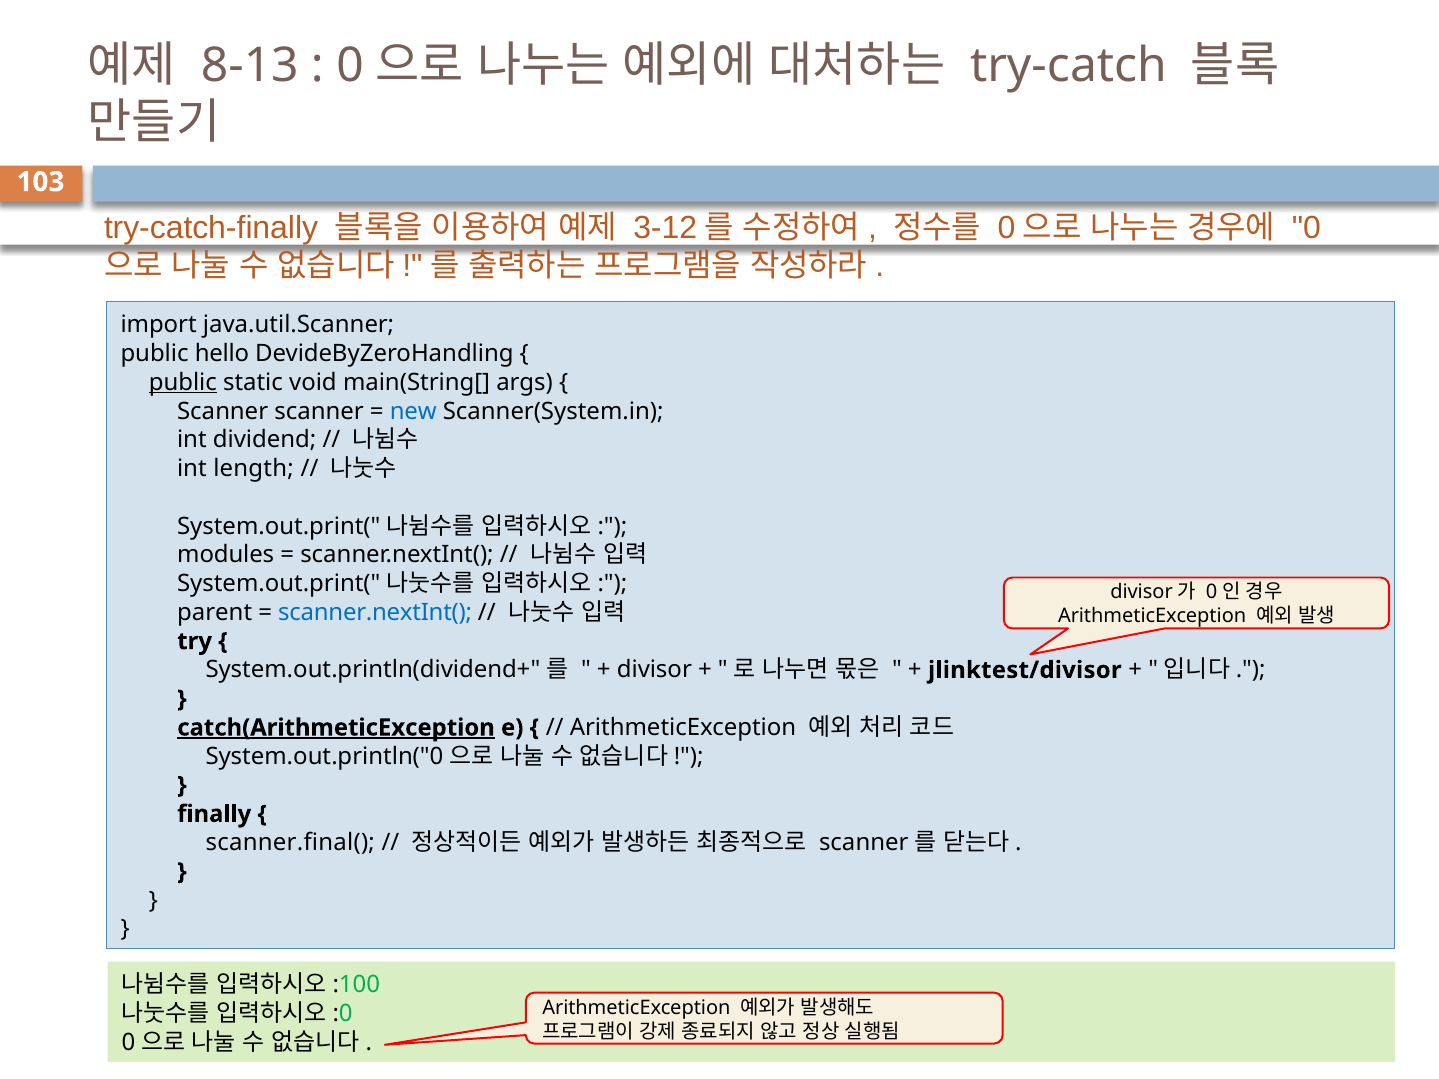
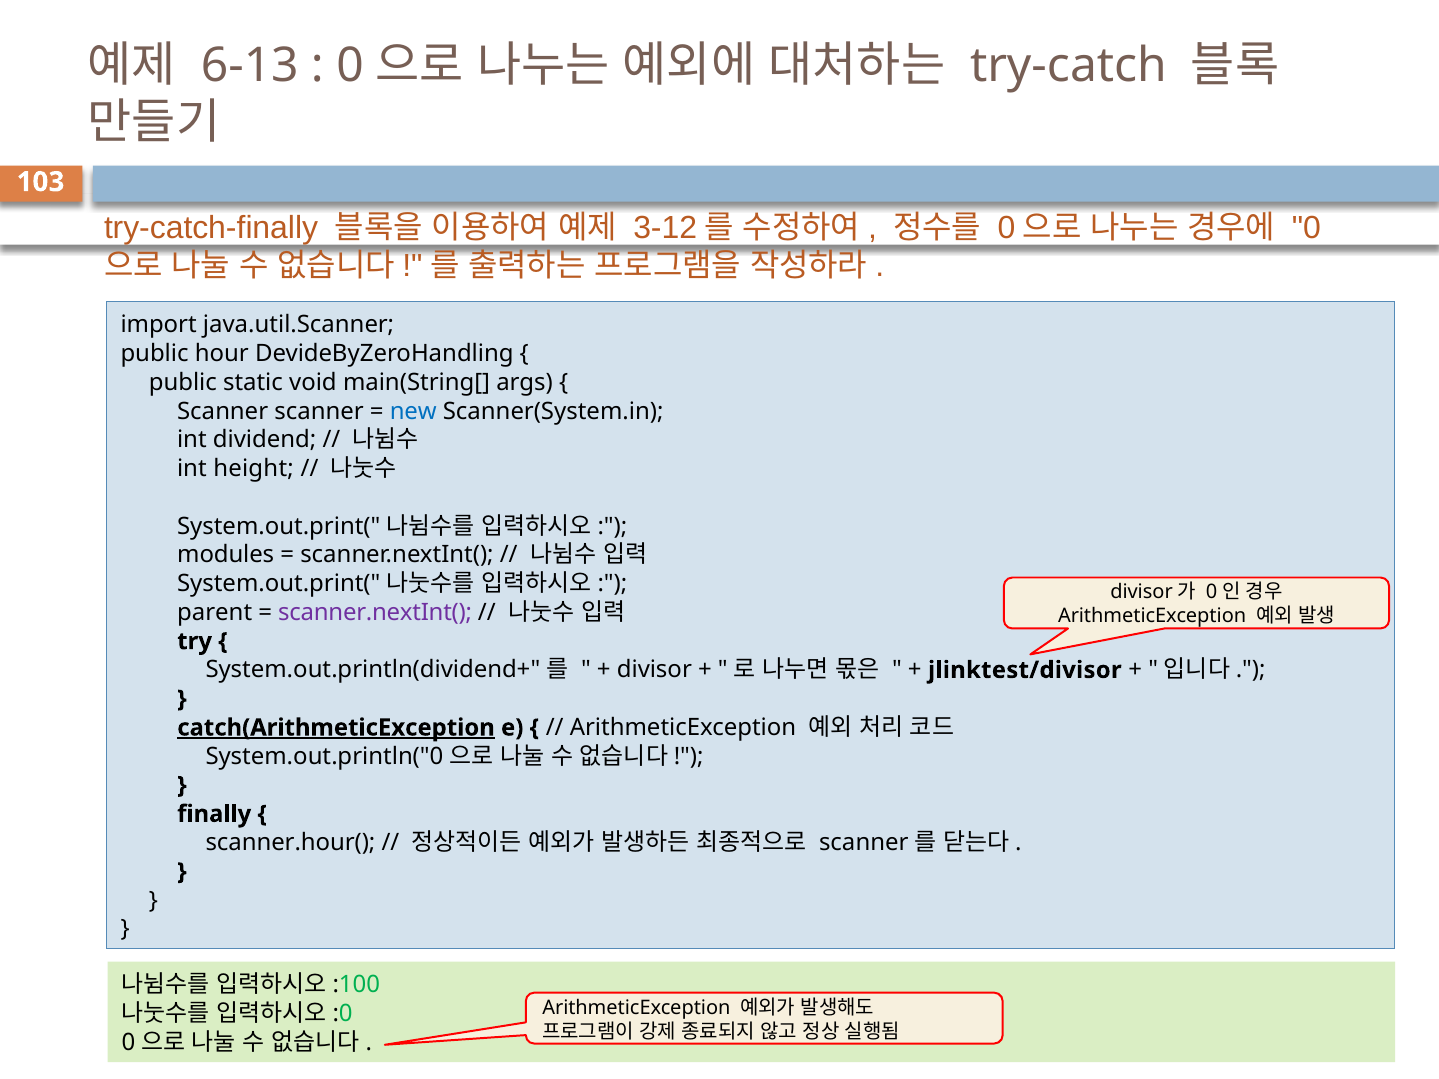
8-13: 8-13 -> 6-13 (250, 66)
hello: hello -> hour (222, 354)
public underline: present -> none (183, 382)
length: length -> height (254, 469)
scanner.nextInt( colour: blue -> purple (375, 613)
scanner.final(: scanner.final( -> scanner.hour( (290, 843)
